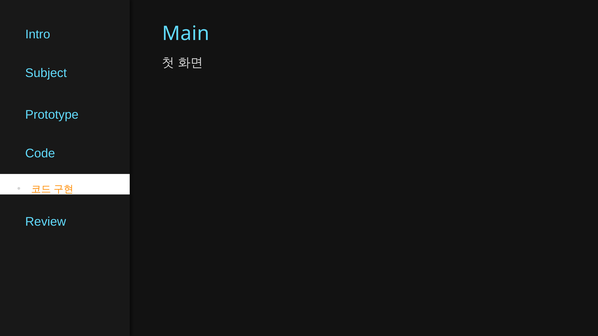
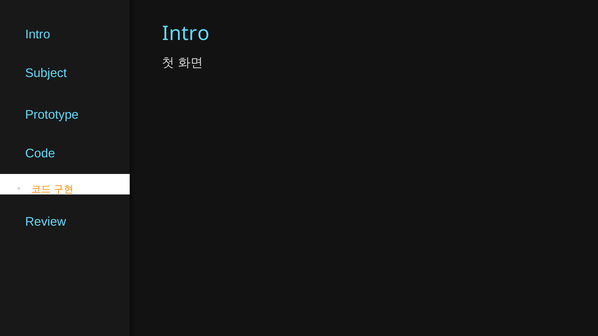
Main: Main -> Intro (186, 34)
